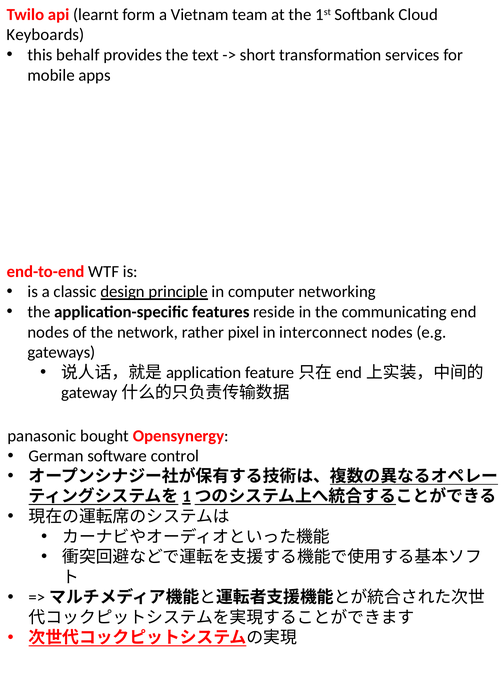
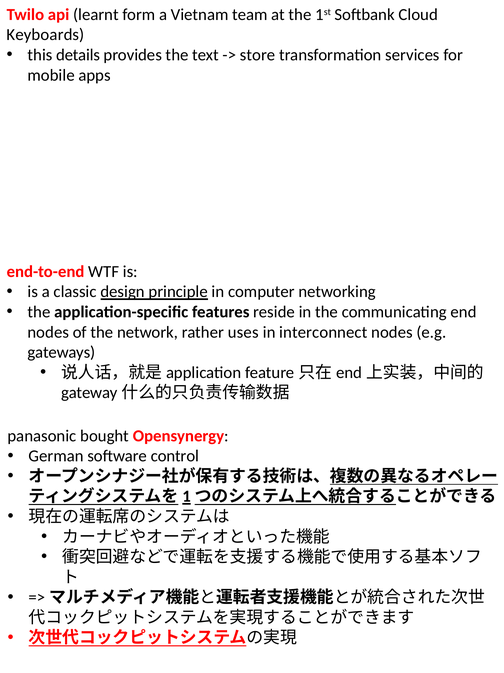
behalf: behalf -> details (78, 55)
short: short -> store (258, 55)
pixel: pixel -> uses (243, 332)
